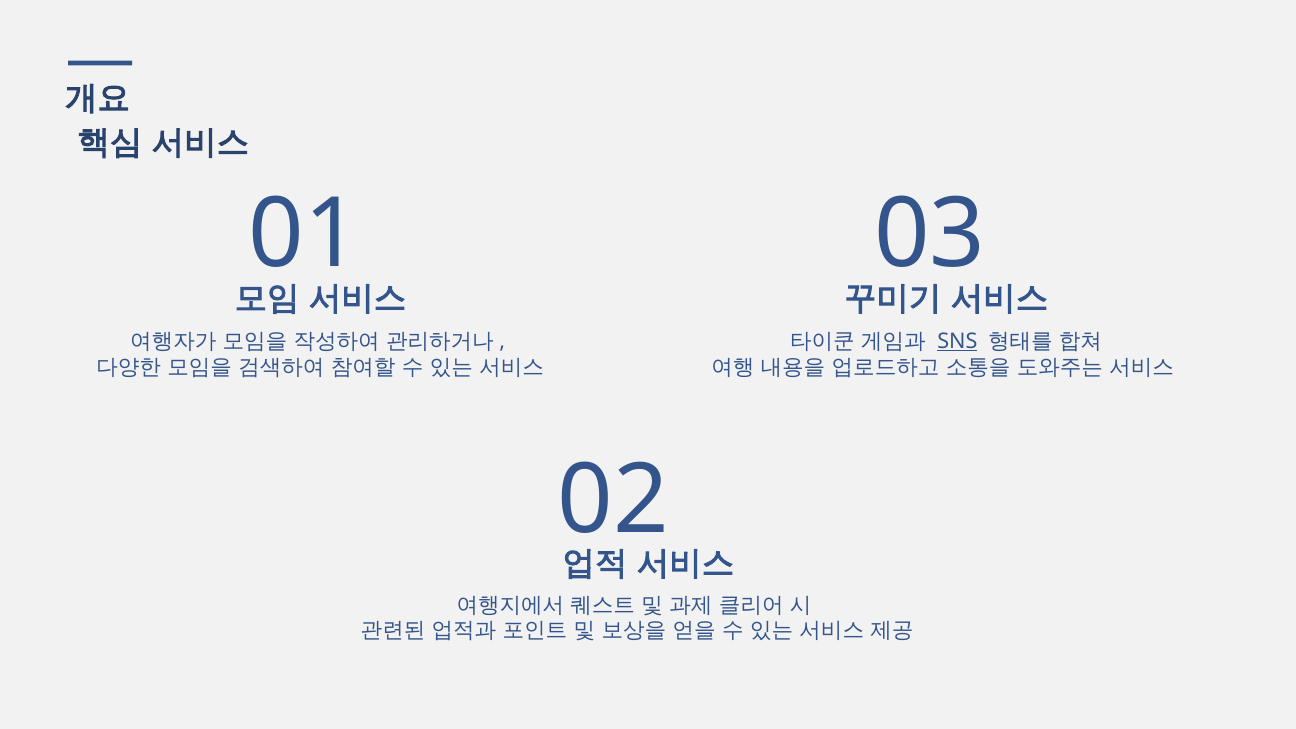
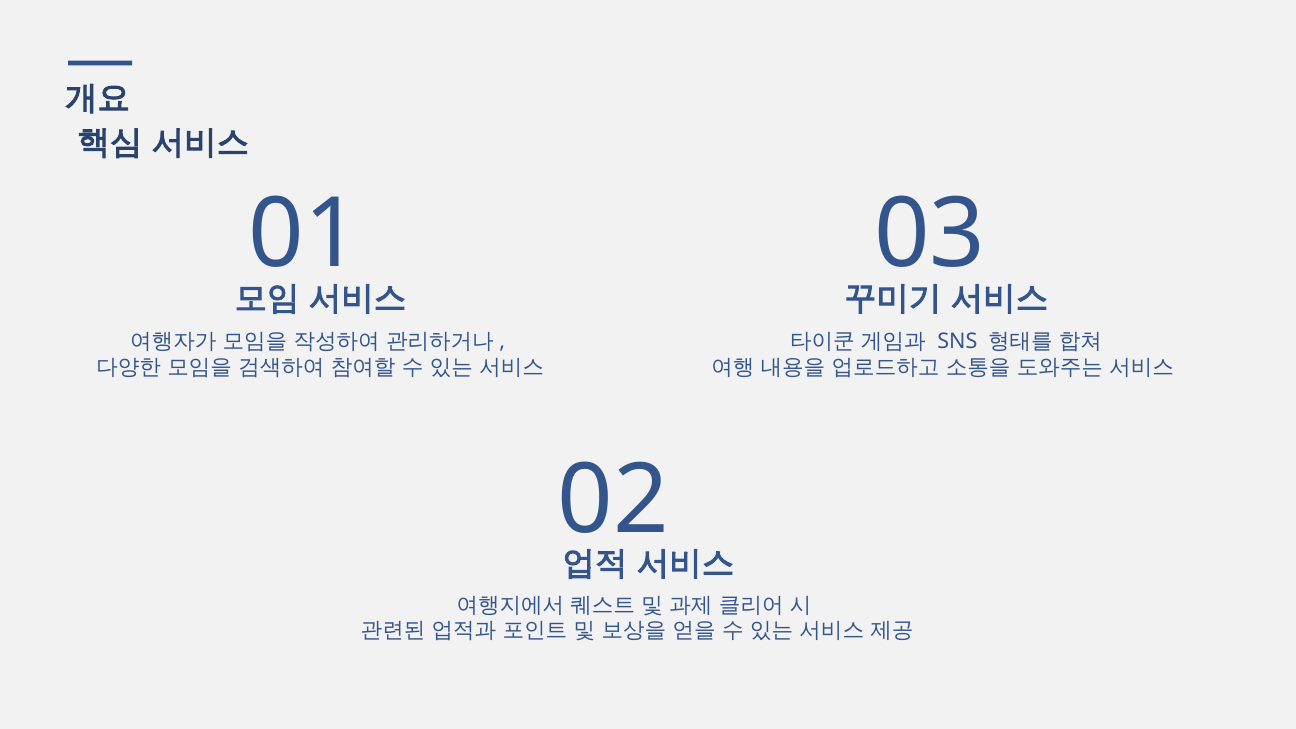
SNS underline: present -> none (957, 341)
